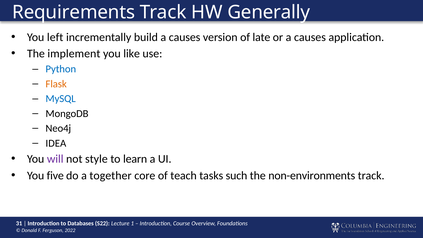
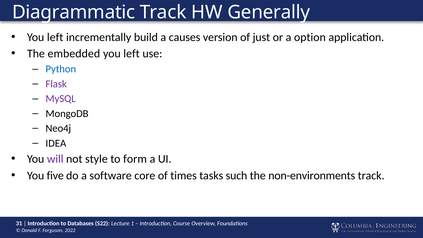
Requirements: Requirements -> Diagrammatic (74, 12)
late: late -> just (261, 37)
or a causes: causes -> option (310, 37)
implement: implement -> embedded (74, 54)
like: like -> left (132, 54)
Flask colour: orange -> purple (56, 84)
MySQL colour: blue -> purple (61, 99)
learn: learn -> form (135, 159)
together: together -> software (111, 175)
teach: teach -> times (184, 175)
